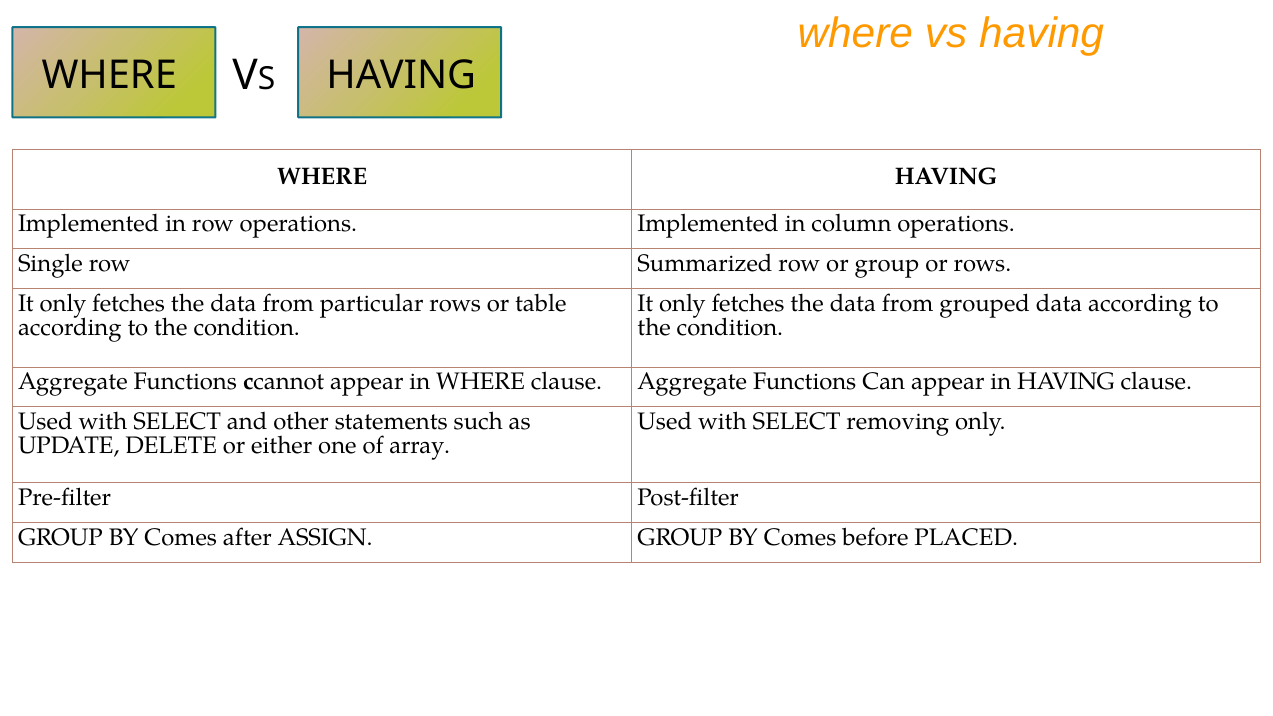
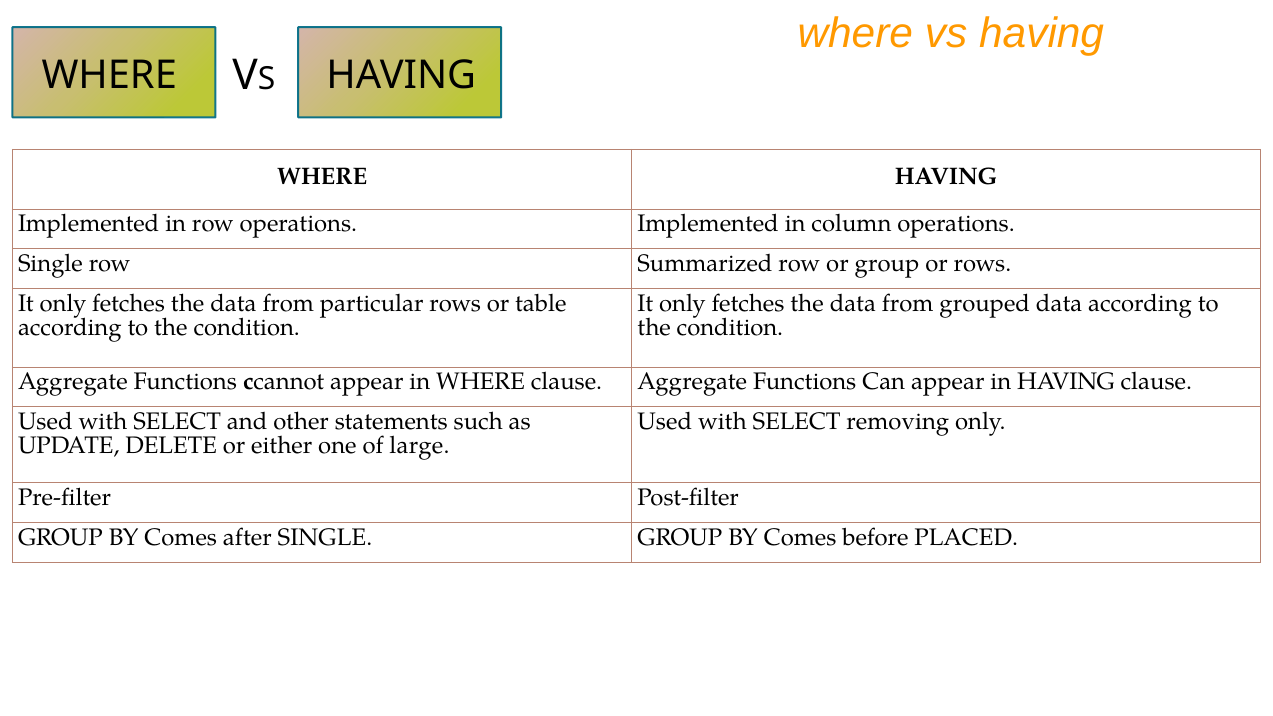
array: array -> large (420, 446)
after ASSIGN: ASSIGN -> SINGLE (325, 538)
